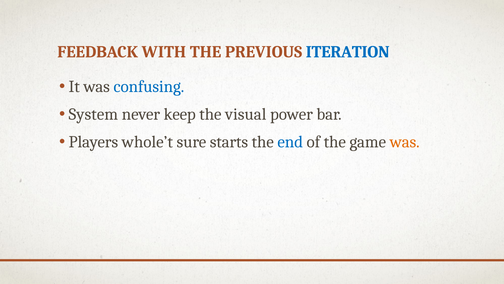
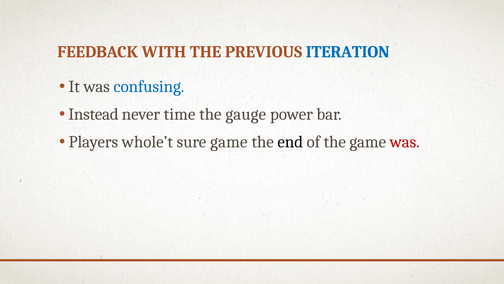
System: System -> Instead (93, 114)
keep: keep -> time (180, 114)
visual: visual -> gauge (246, 114)
sure starts: starts -> game (229, 142)
end colour: blue -> black (290, 142)
was colour: orange -> red (405, 142)
